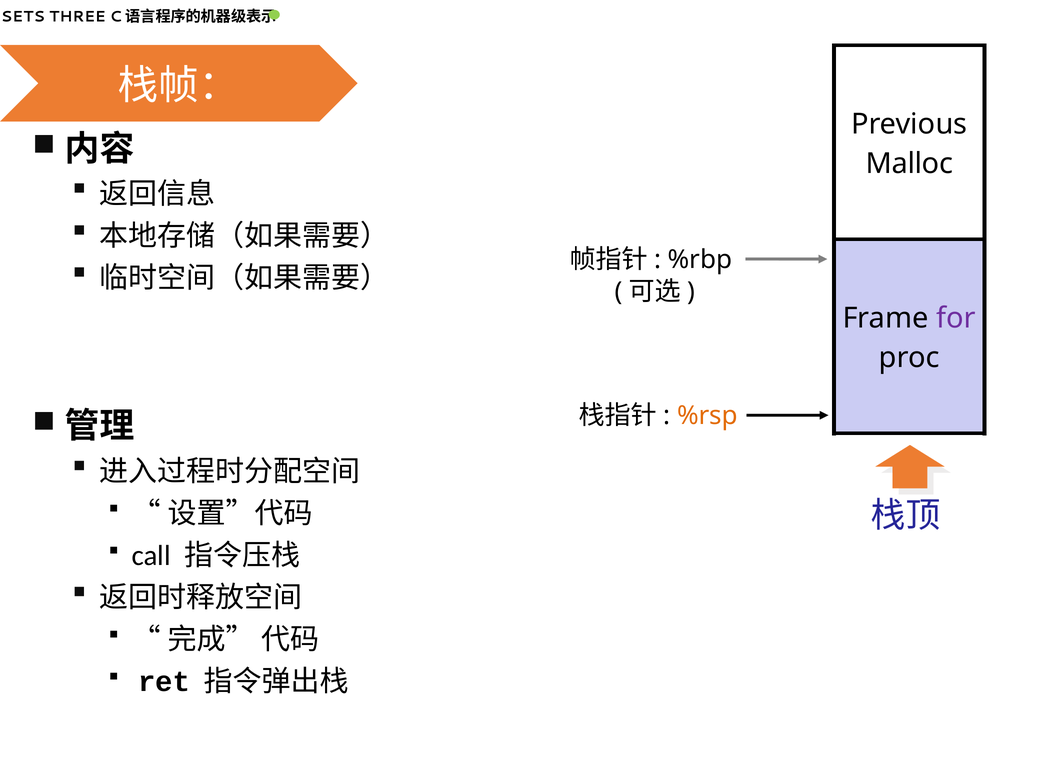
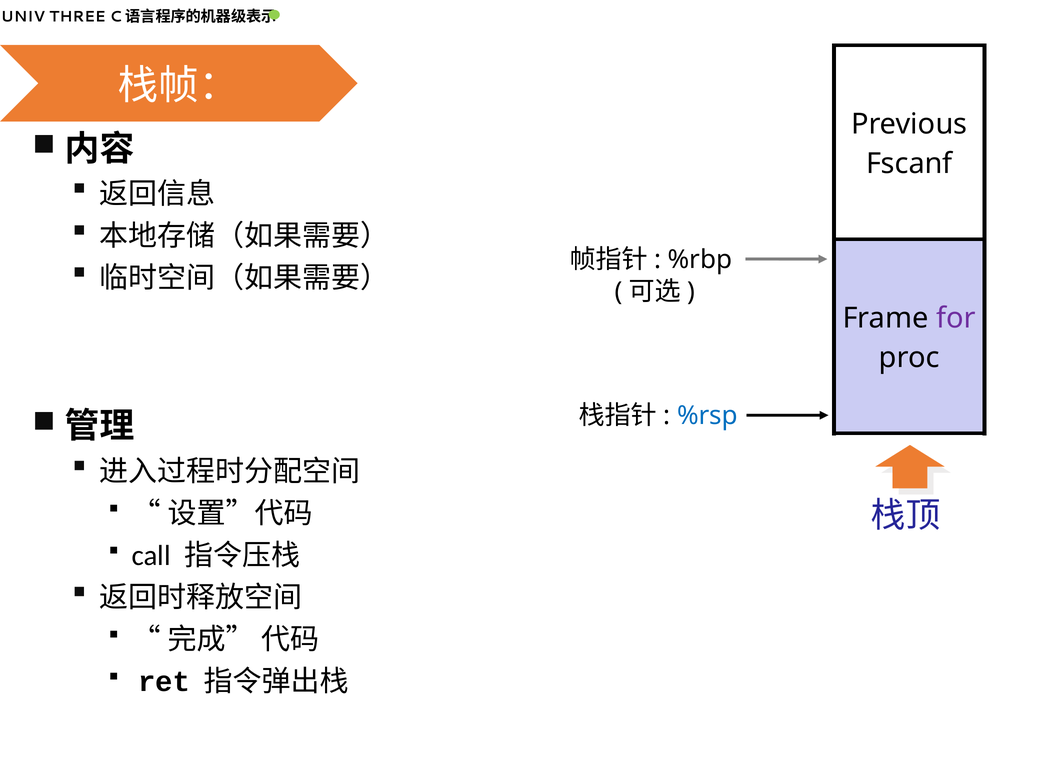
SETS: SETS -> UNIV (23, 17)
Malloc: Malloc -> Fscanf (909, 164)
%rsp colour: orange -> blue (707, 416)
